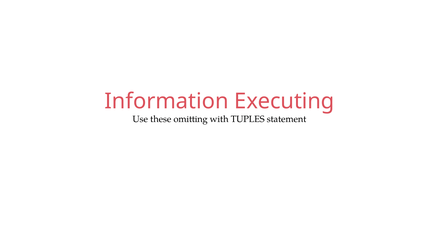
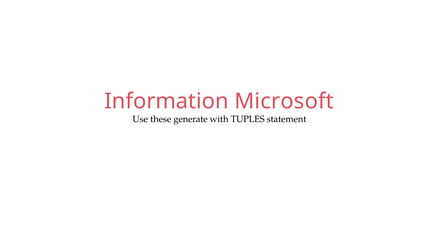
Executing: Executing -> Microsoft (284, 101)
omitting: omitting -> generate (191, 119)
